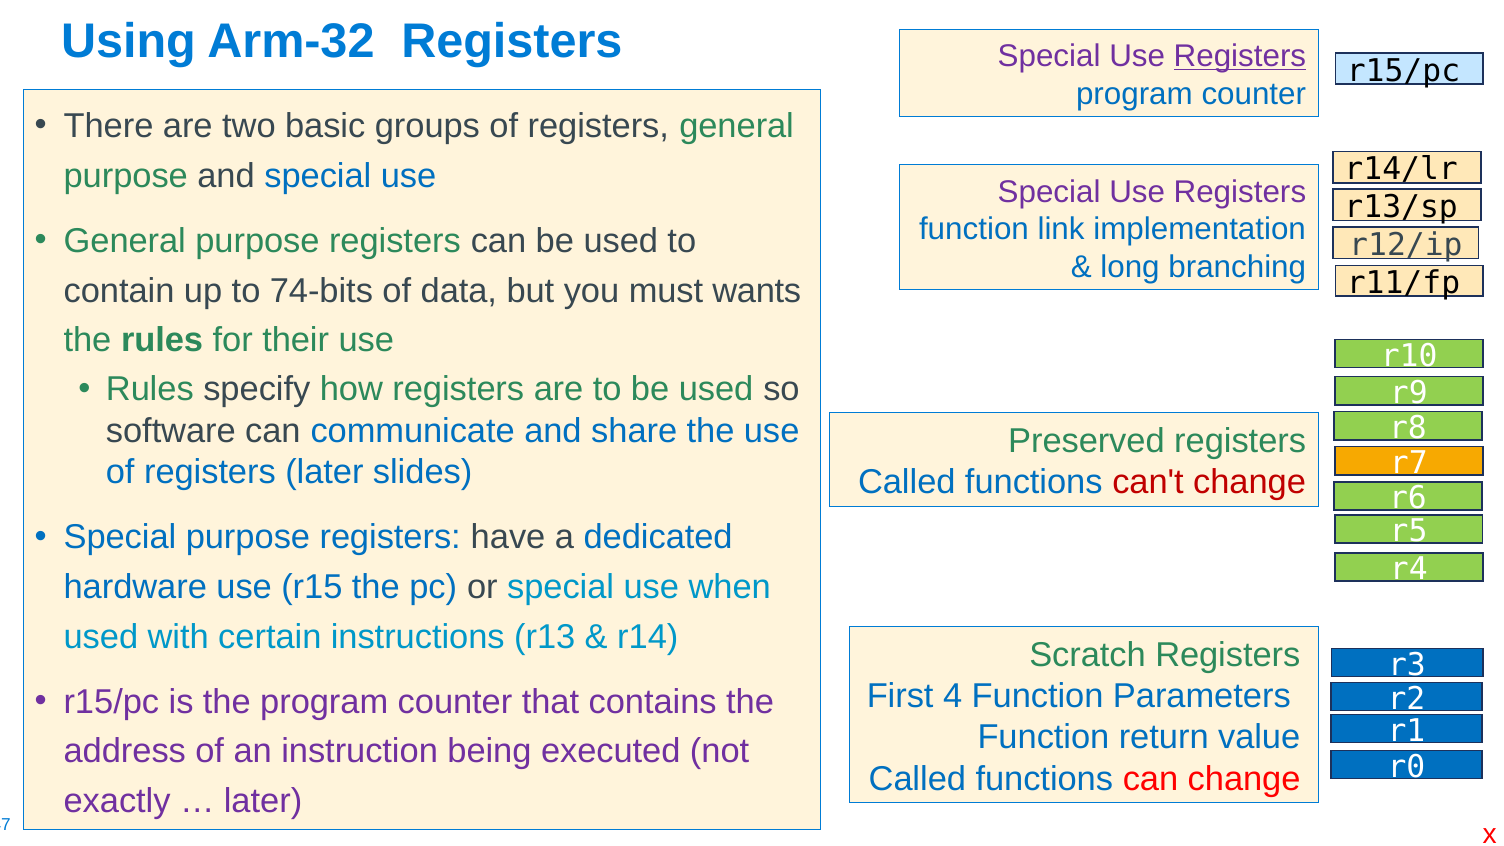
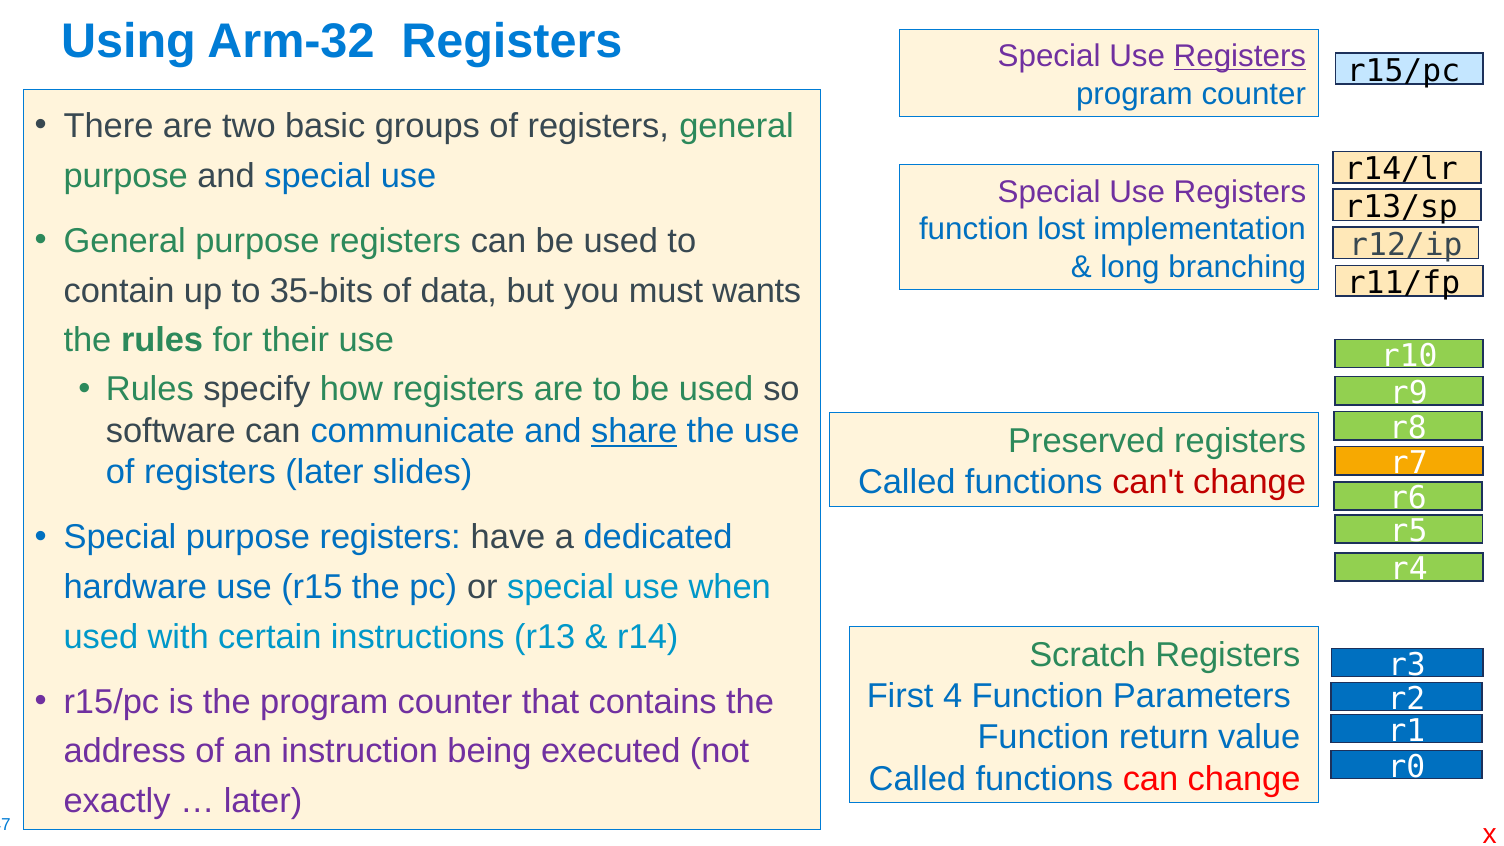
link: link -> lost (1061, 229)
74-bits: 74-bits -> 35-bits (321, 291)
share underline: none -> present (634, 431)
